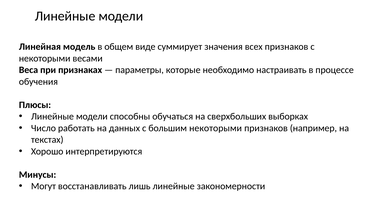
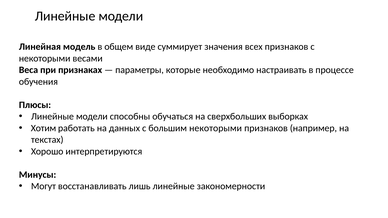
Число: Число -> Хотим (44, 128)
